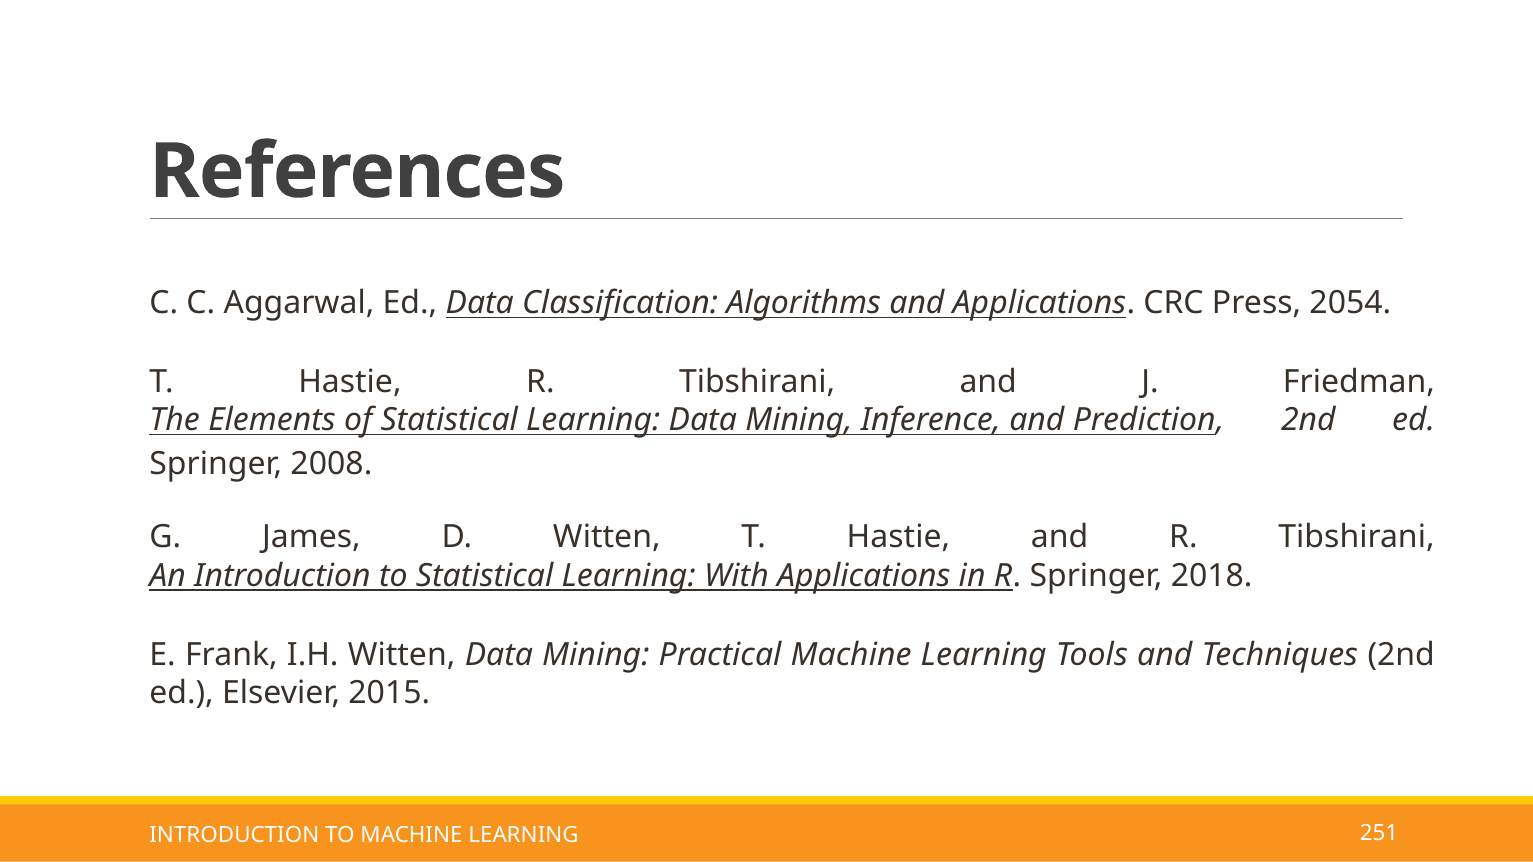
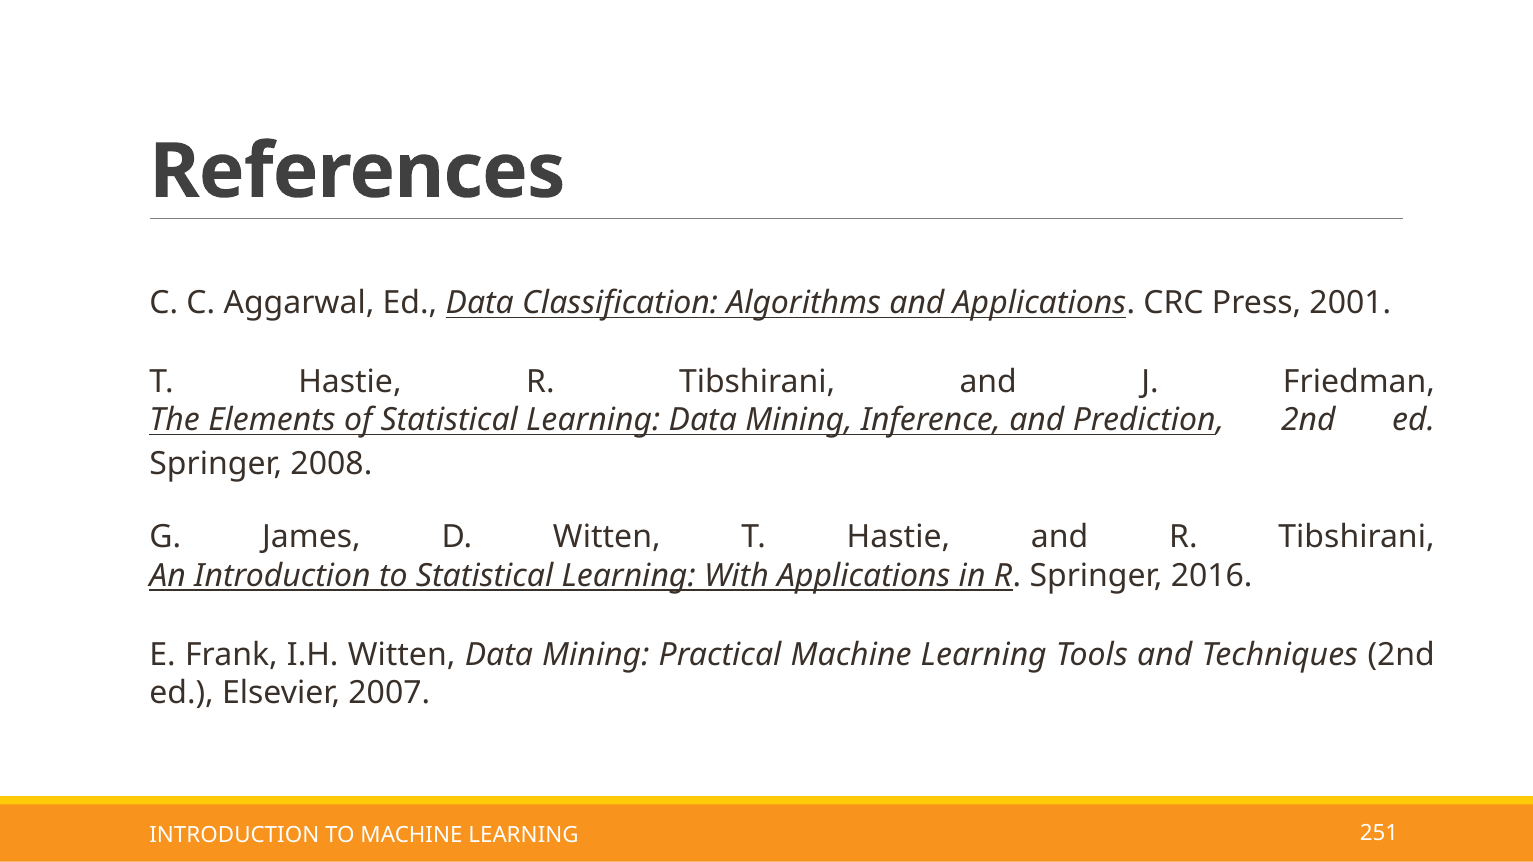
2054: 2054 -> 2001 (1350, 303)
2018: 2018 -> 2016 (1212, 576)
2015: 2015 -> 2007 (389, 693)
